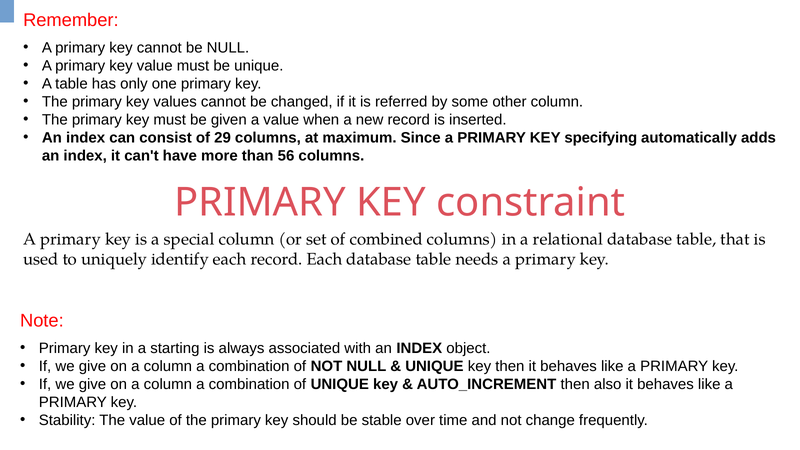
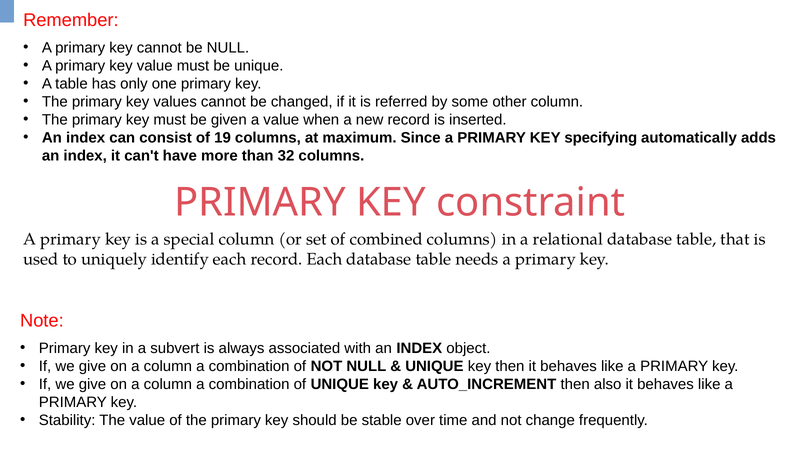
29: 29 -> 19 (223, 138)
56: 56 -> 32 (286, 156)
starting: starting -> subvert (175, 348)
